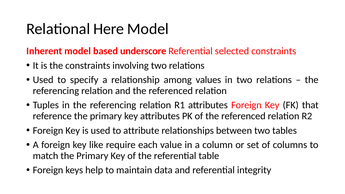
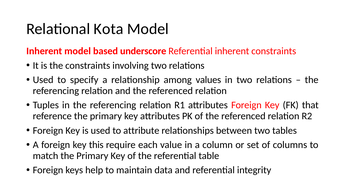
Here: Here -> Kota (109, 29)
Referential selected: selected -> inherent (232, 51)
like: like -> this (96, 145)
